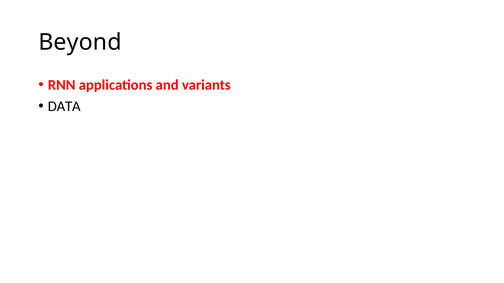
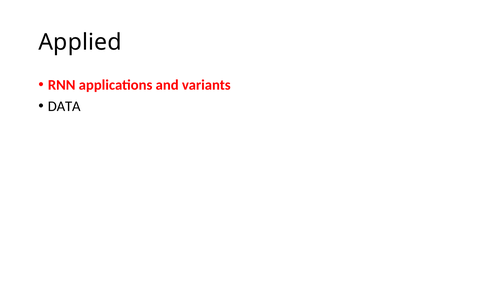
Beyond: Beyond -> Applied (80, 42)
